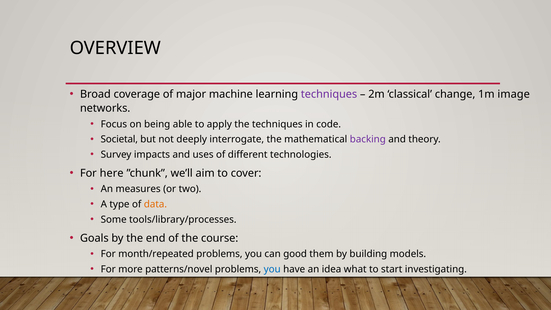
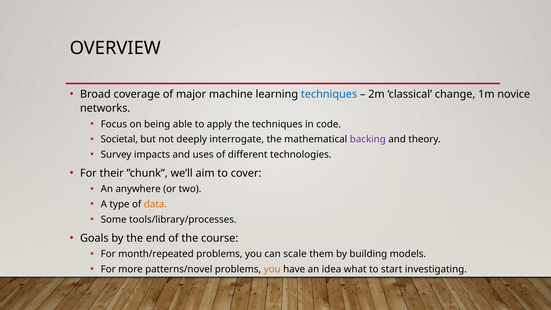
techniques colour: purple -> blue (329, 94)
image: image -> novice (514, 94)
here: here -> their (112, 173)
measures: measures -> anywhere (138, 189)
good: good -> scale (295, 254)
you colour: blue -> orange (272, 269)
